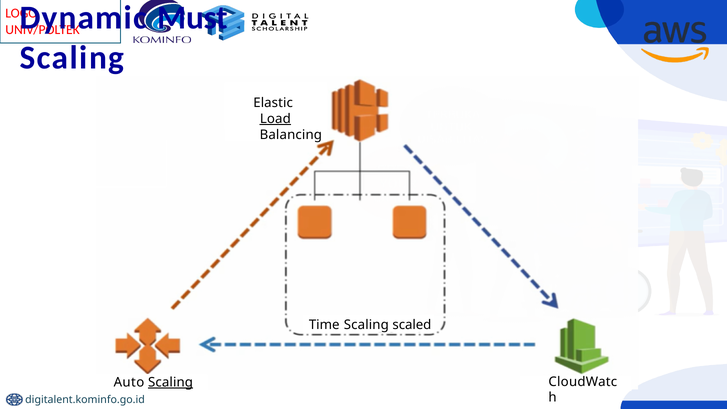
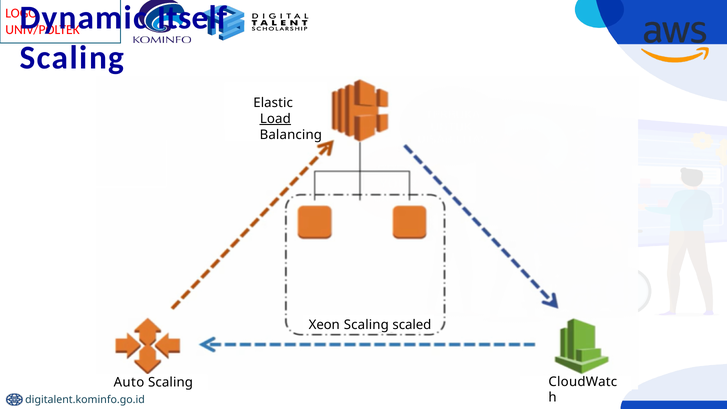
Must: Must -> Itself (192, 18)
Time: Time -> Xeon (324, 325)
Scaling underline: present -> none (171, 382)
